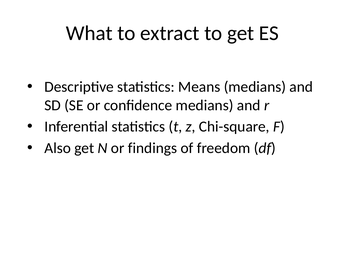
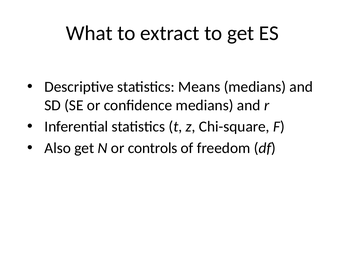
findings: findings -> controls (153, 149)
